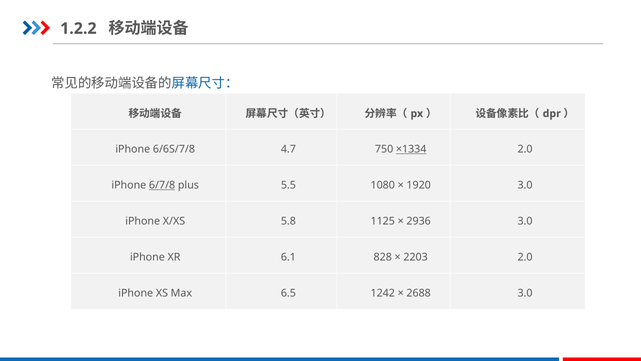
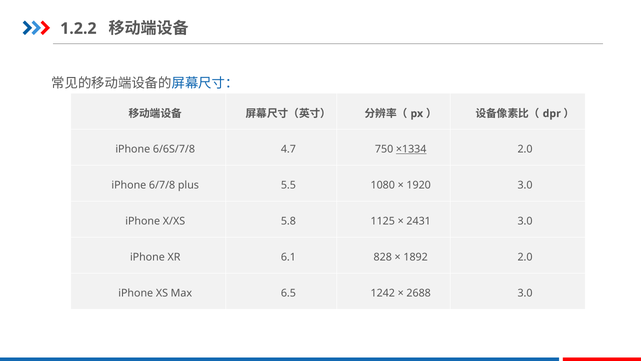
6/7/8 underline: present -> none (162, 185)
2936: 2936 -> 2431 (419, 221)
2203: 2203 -> 1892 (416, 257)
